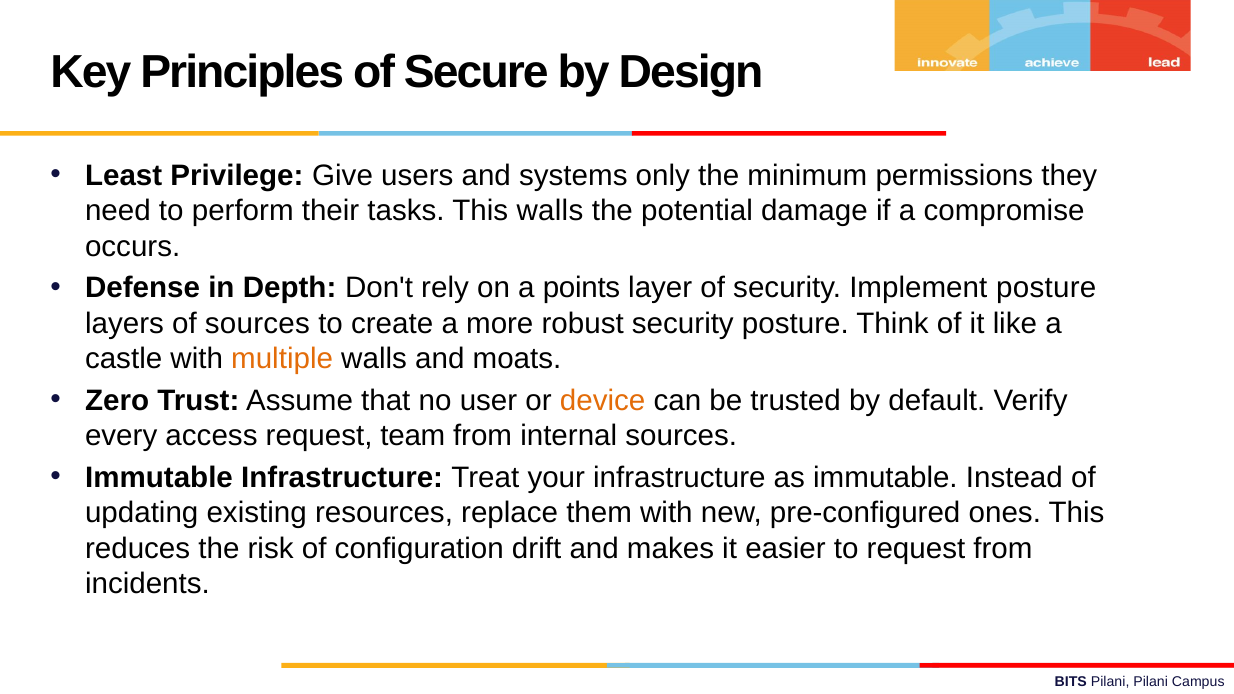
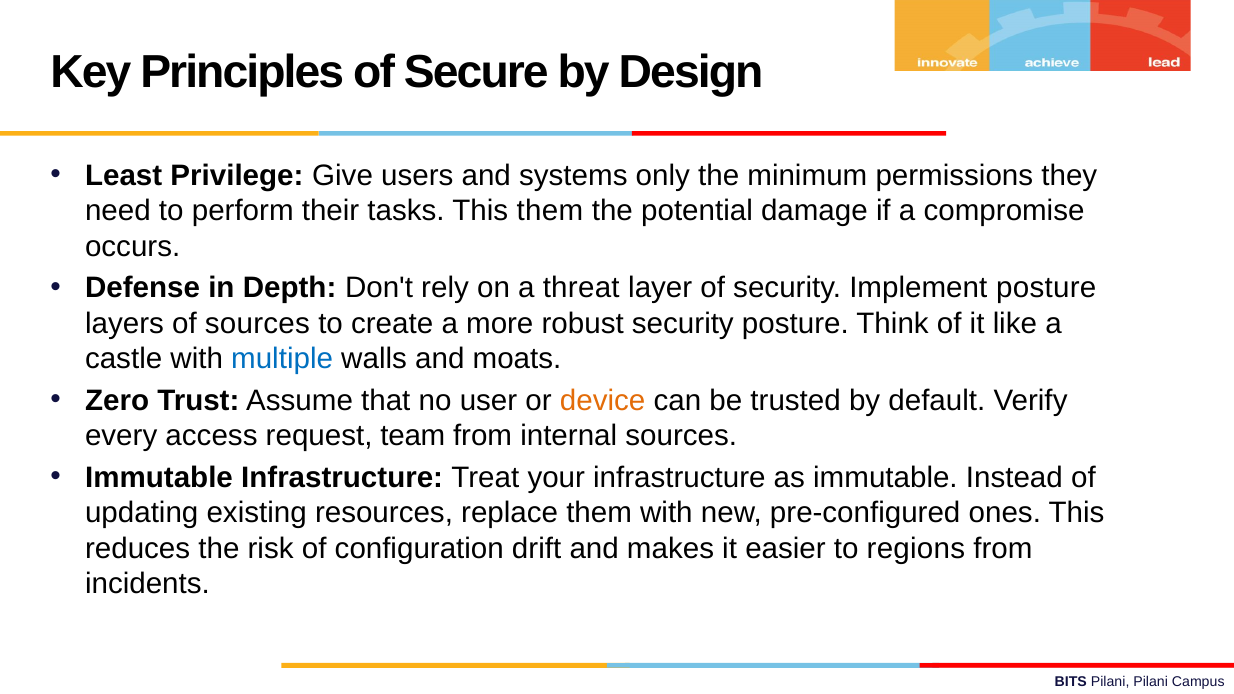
This walls: walls -> them (550, 211)
points: points -> threat (581, 288)
multiple colour: orange -> blue (282, 359)
to request: request -> regions (916, 549)
